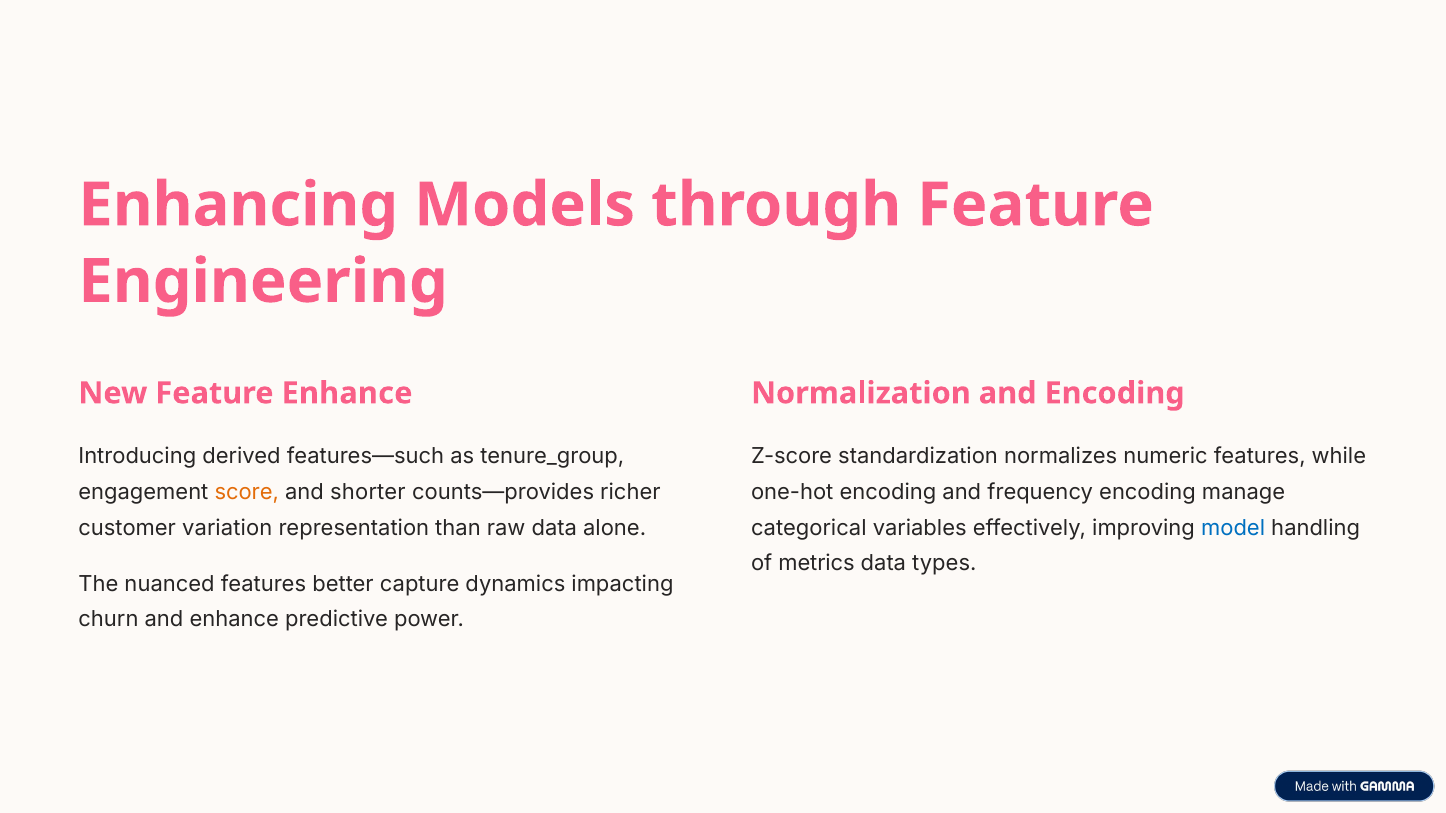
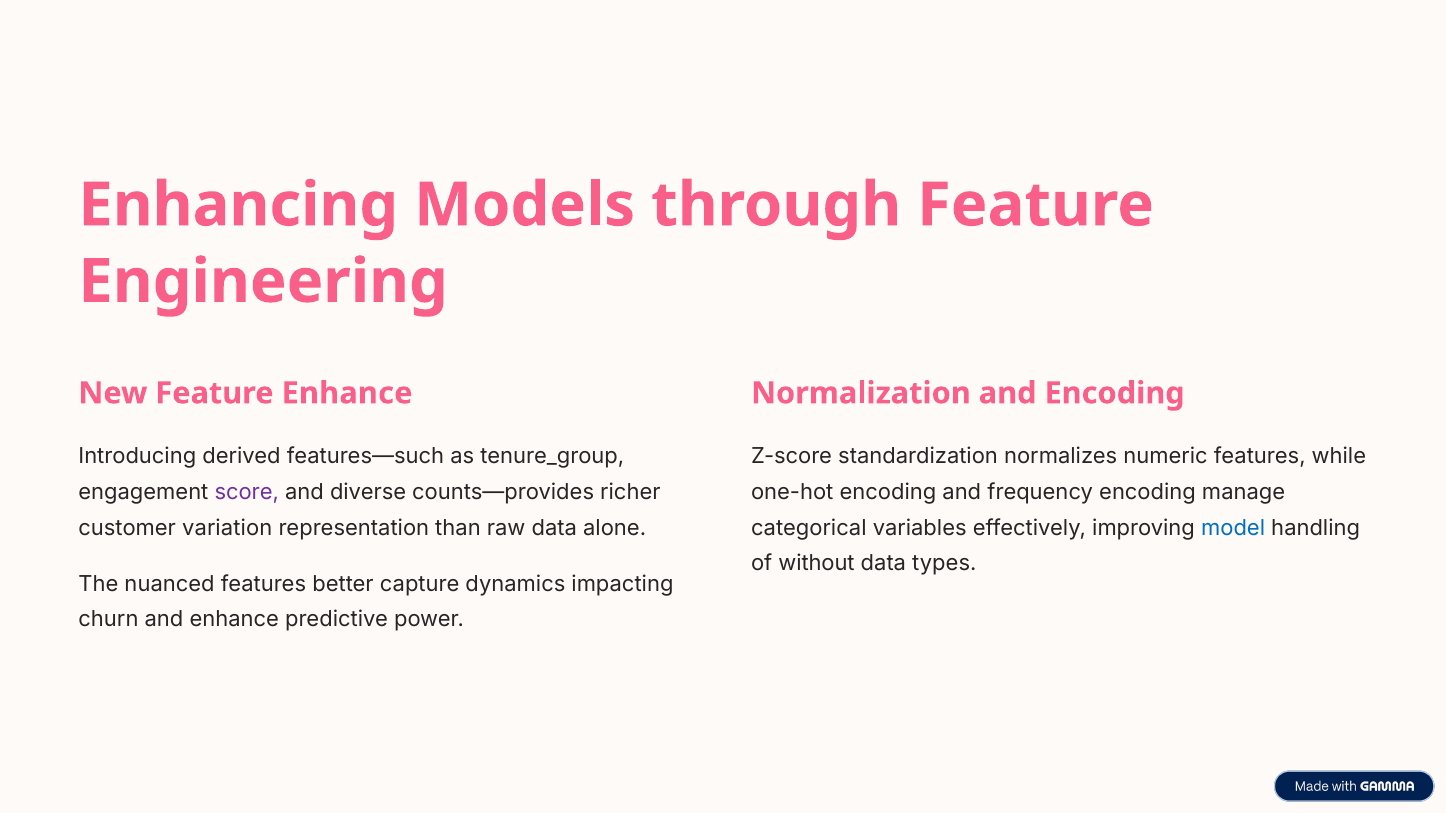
score colour: orange -> purple (247, 492)
shorter: shorter -> diverse (368, 492)
metrics: metrics -> without (817, 564)
